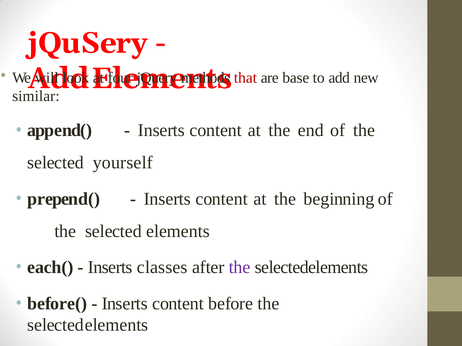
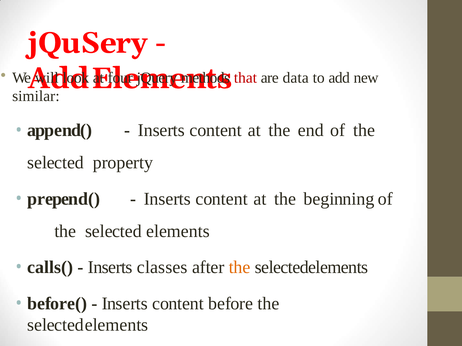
base: base -> data (296, 78)
yourself: yourself -> property (123, 163)
each(: each( -> calls( (50, 268)
the colour: purple -> orange (240, 268)
